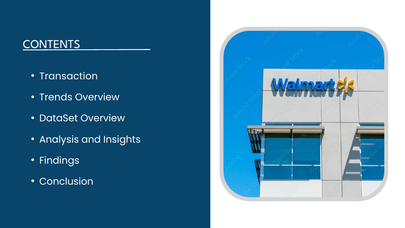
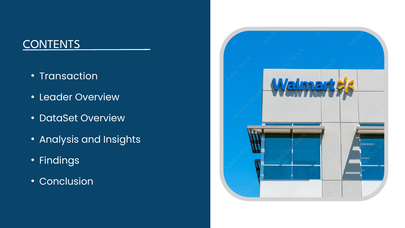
Trends: Trends -> Leader (56, 97)
